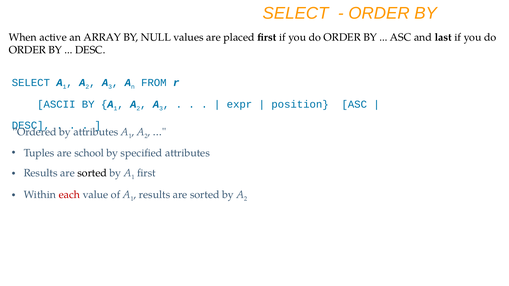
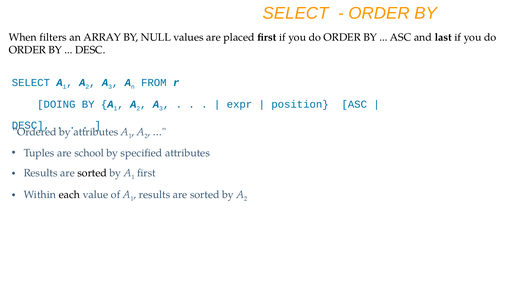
active: active -> filters (53, 37)
ASCII: ASCII -> DOING (56, 105)
each colour: red -> black (69, 195)
